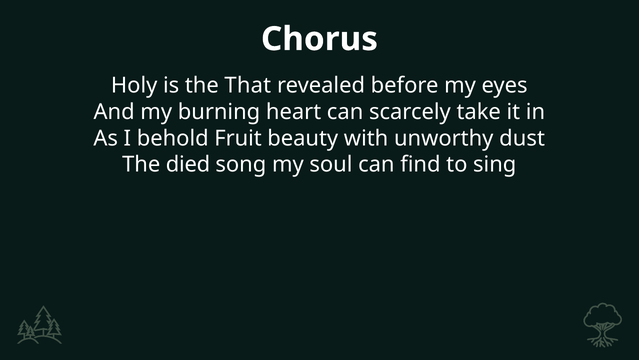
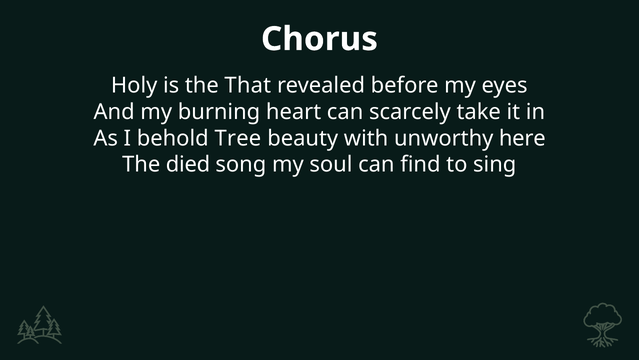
Fruit: Fruit -> Tree (238, 138)
dust: dust -> here (522, 138)
